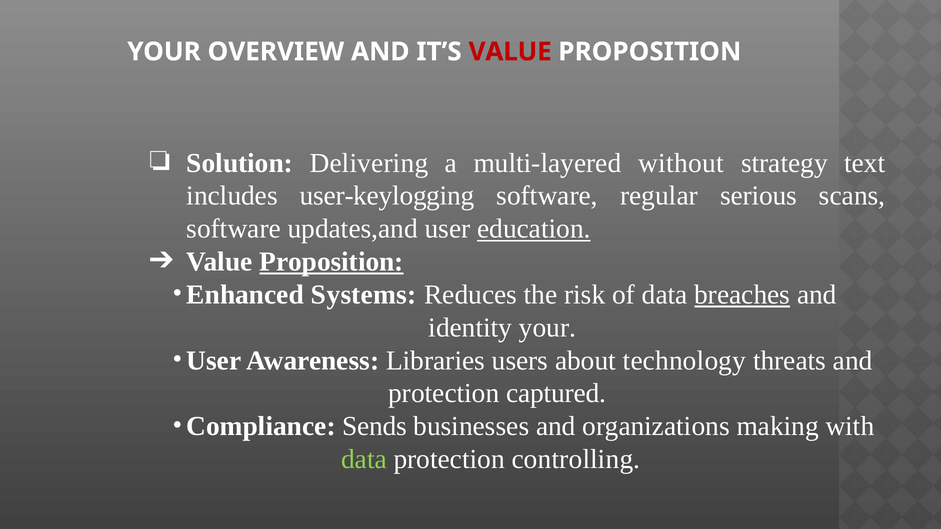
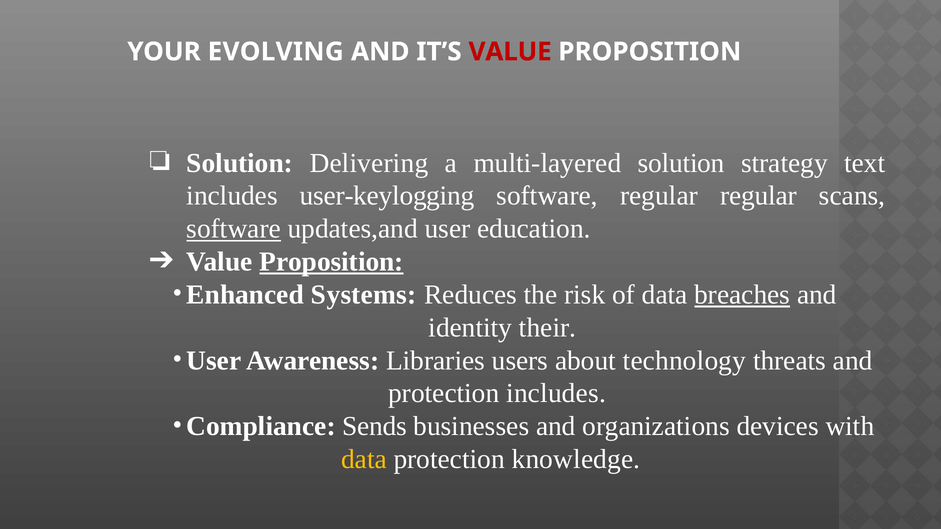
OVERVIEW: OVERVIEW -> EVOLVING (276, 52)
multi-layered without: without -> solution (681, 163)
regular serious: serious -> regular (759, 196)
software underline: none -> present (234, 229)
education underline: present -> none (534, 229)
identity your: your -> their (548, 328)
protection captured: captured -> includes (556, 394)
making: making -> devices (778, 427)
data colour: light green -> yellow (364, 460)
controlling: controlling -> knowledge (576, 460)
